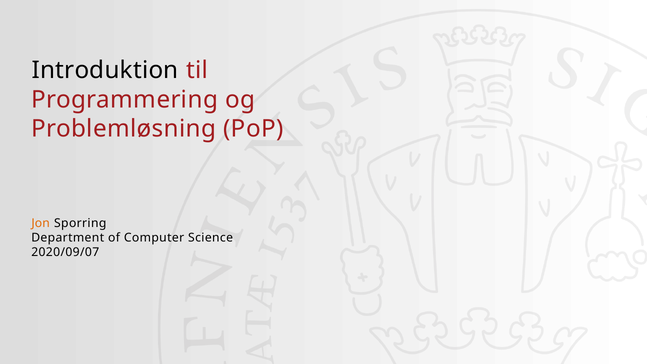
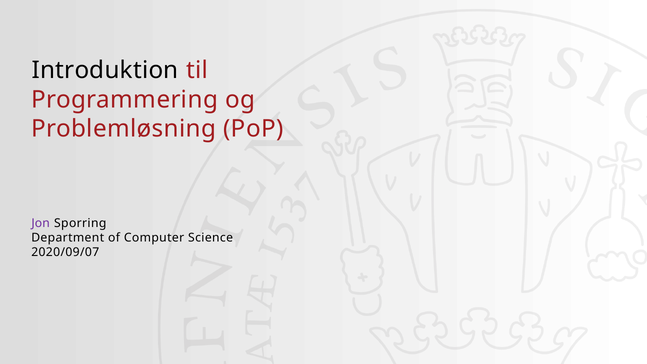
Jon colour: orange -> purple (41, 223)
